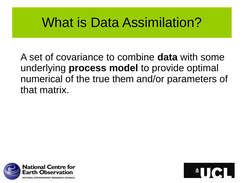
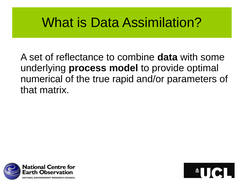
covariance: covariance -> reflectance (80, 57)
them: them -> rapid (123, 79)
